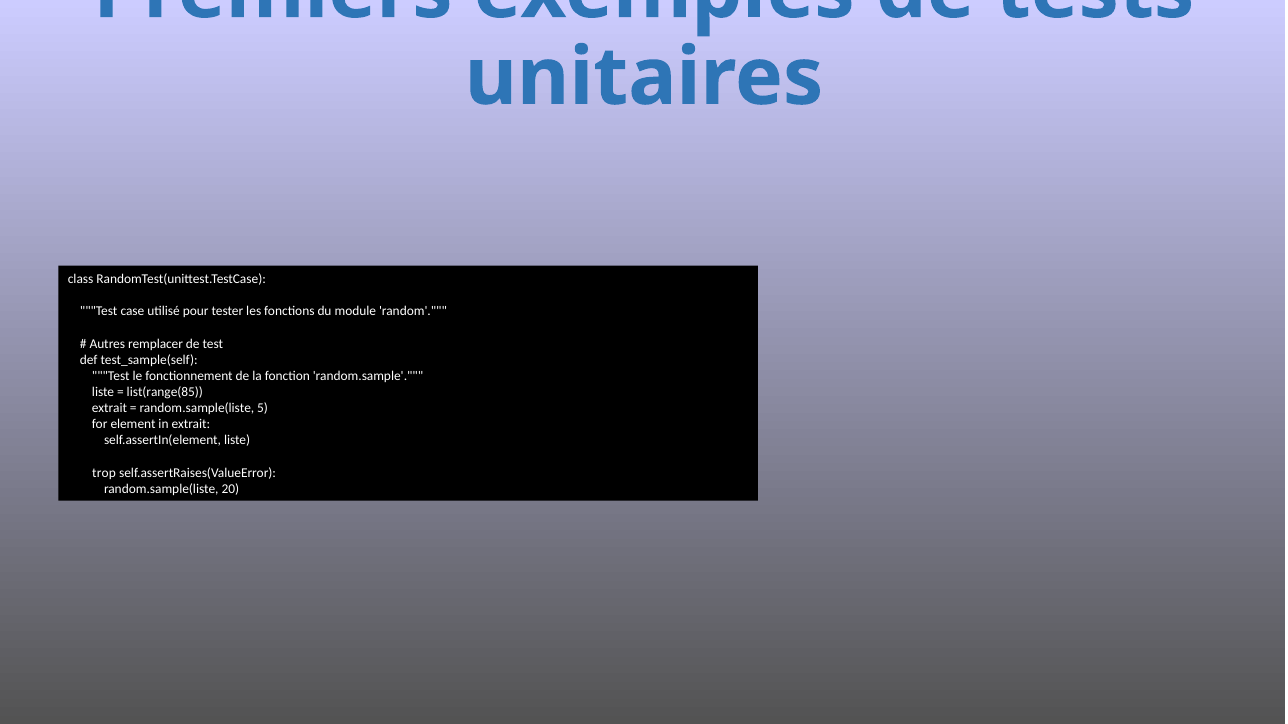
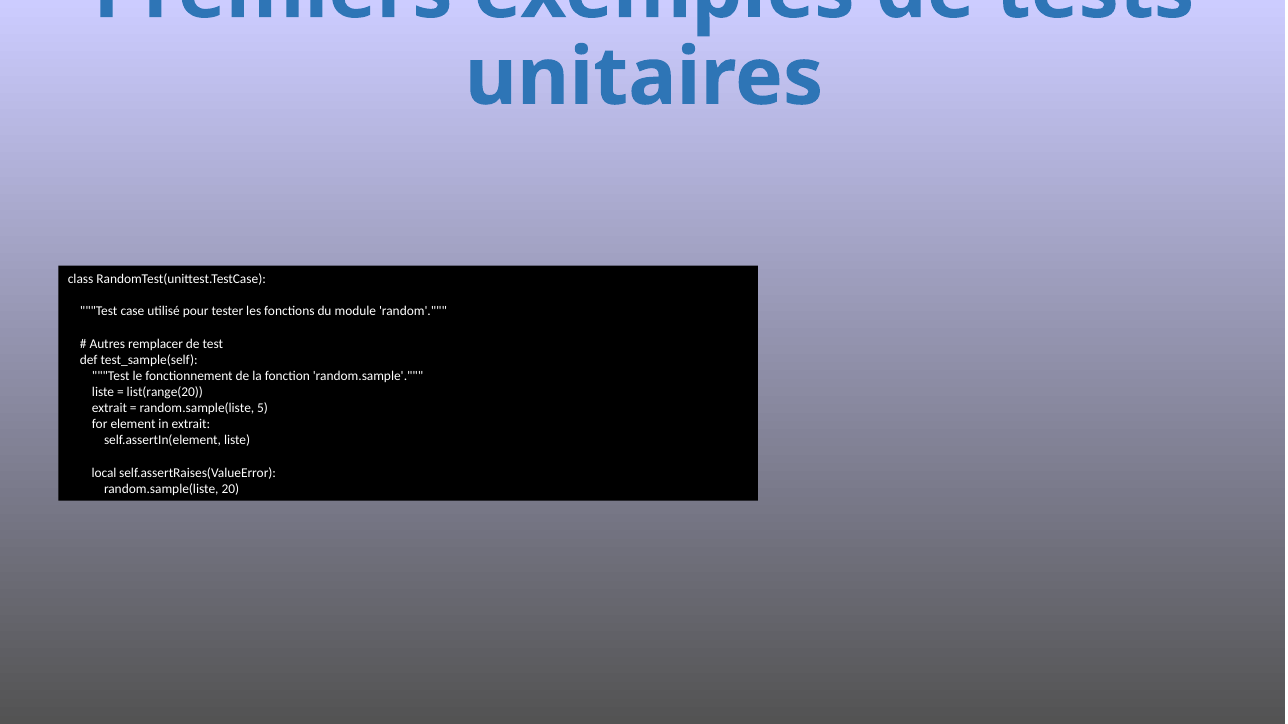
list(range(85: list(range(85 -> list(range(20 (165, 392)
trop: trop -> local (104, 473)
